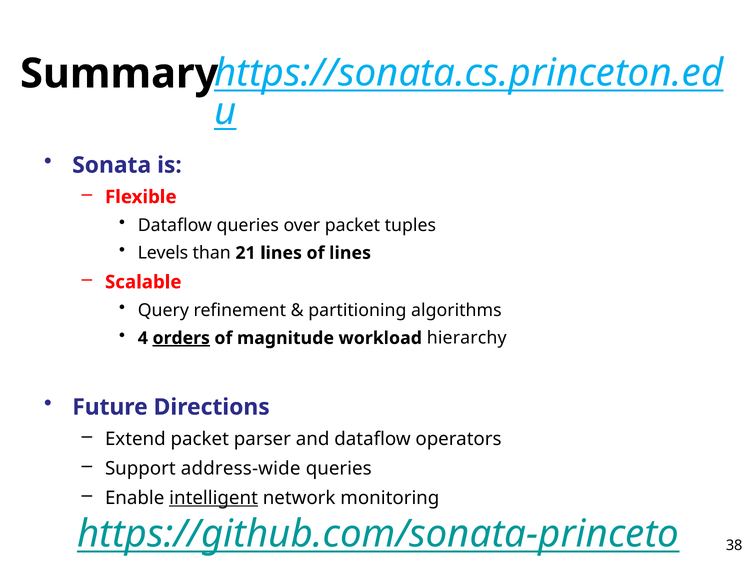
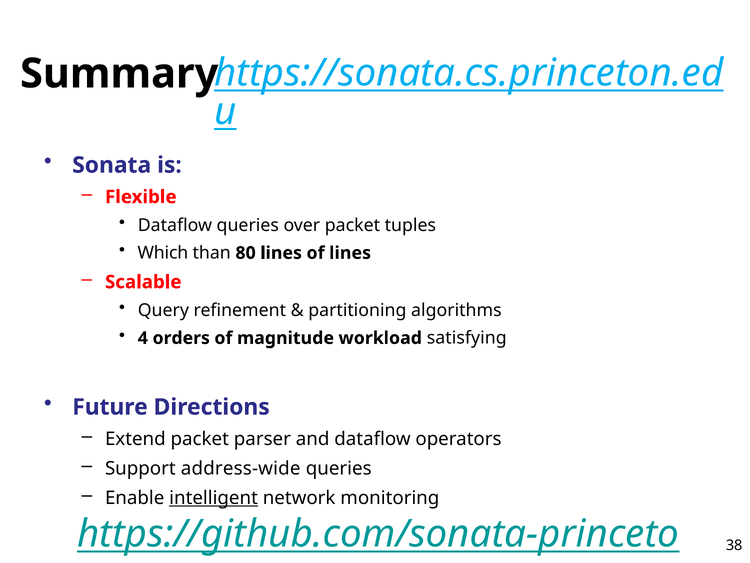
Levels: Levels -> Which (163, 253)
21: 21 -> 80 (246, 253)
orders underline: present -> none (181, 338)
hierarchy: hierarchy -> satisfying (467, 338)
